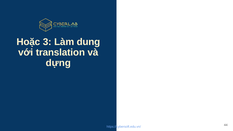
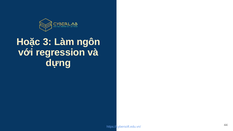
dung: dung -> ngôn (89, 42)
translation: translation -> regression (60, 52)
